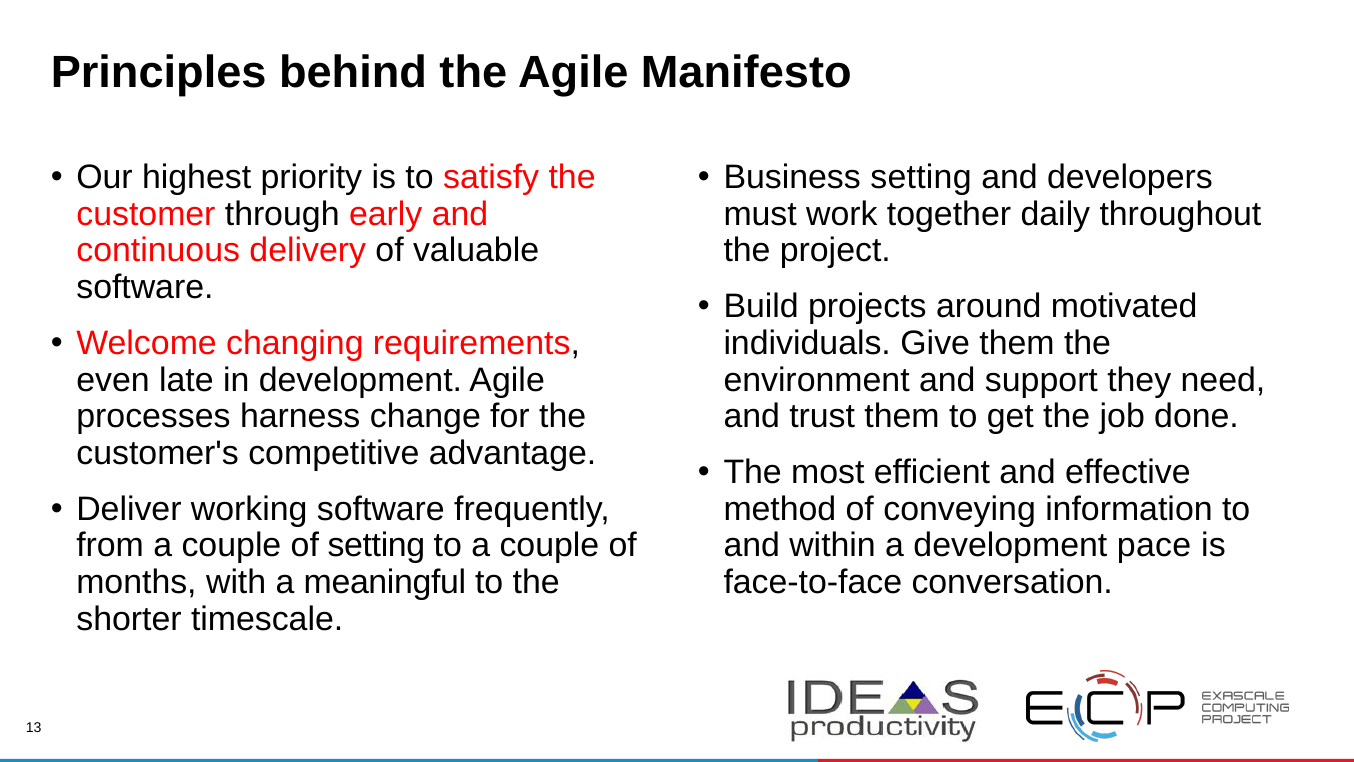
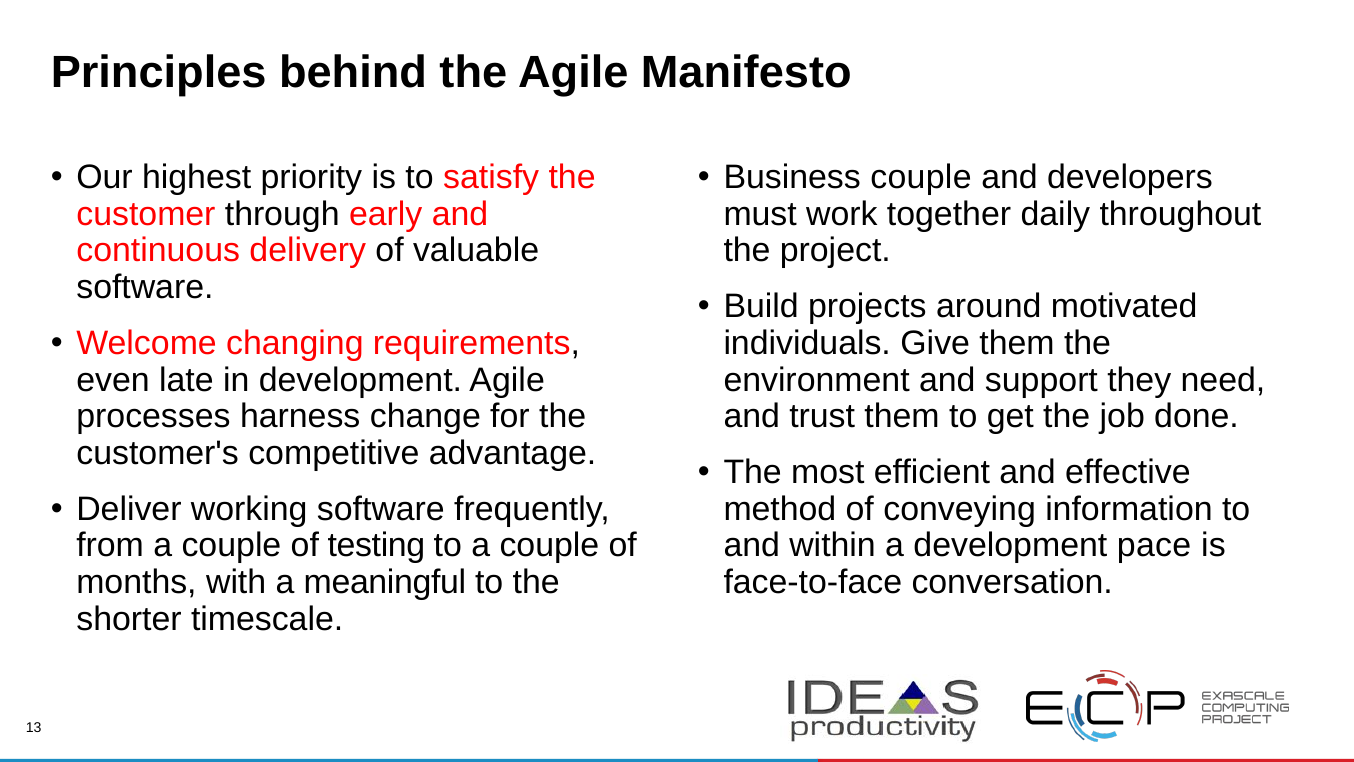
Business setting: setting -> couple (921, 177)
of setting: setting -> testing (376, 546)
